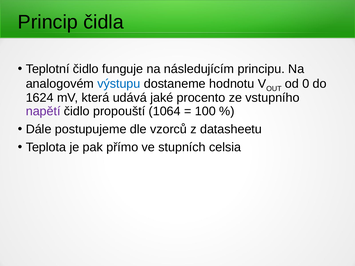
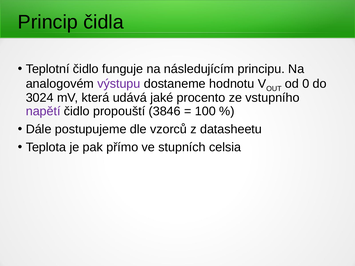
výstupu colour: blue -> purple (119, 84)
1624: 1624 -> 3024 (40, 98)
1064: 1064 -> 3846 (165, 111)
